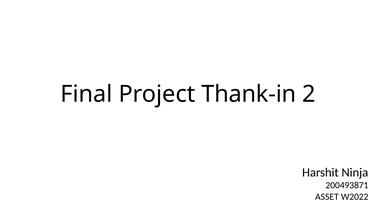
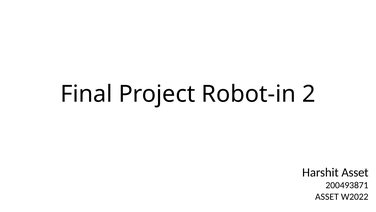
Thank-in: Thank-in -> Robot-in (249, 94)
Harshit Ninja: Ninja -> Asset (355, 172)
